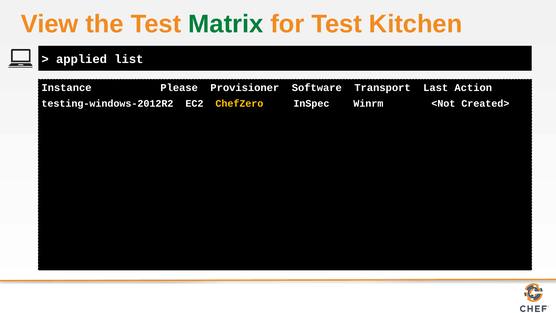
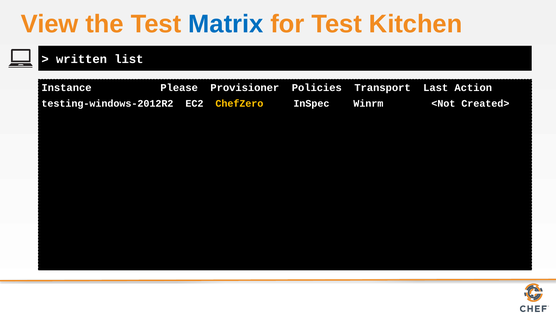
Matrix colour: green -> blue (226, 24)
applied: applied -> written (82, 59)
Software: Software -> Policies (317, 88)
